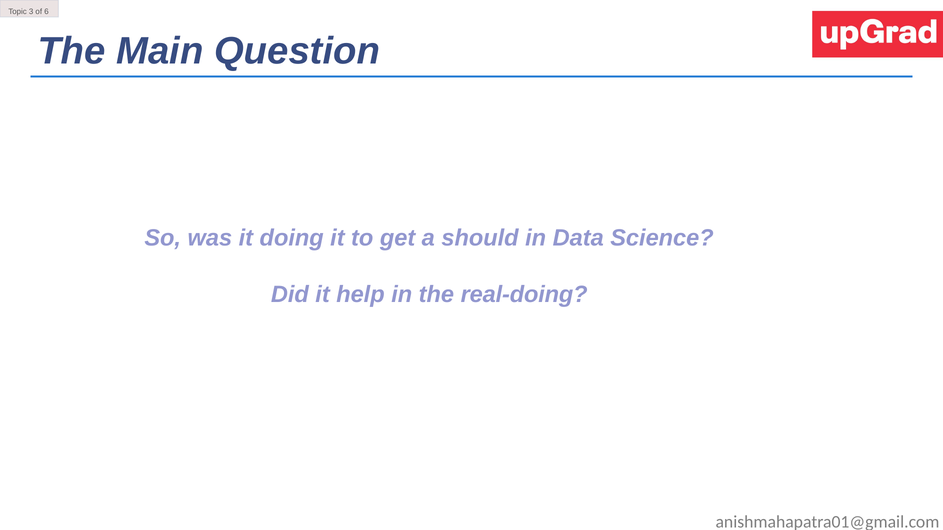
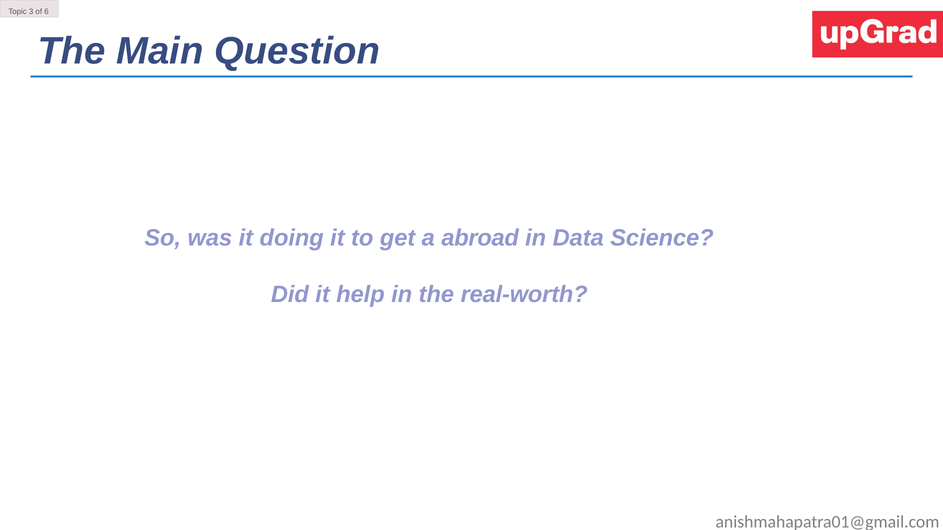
should: should -> abroad (480, 238)
real-doing: real-doing -> real-worth (524, 295)
